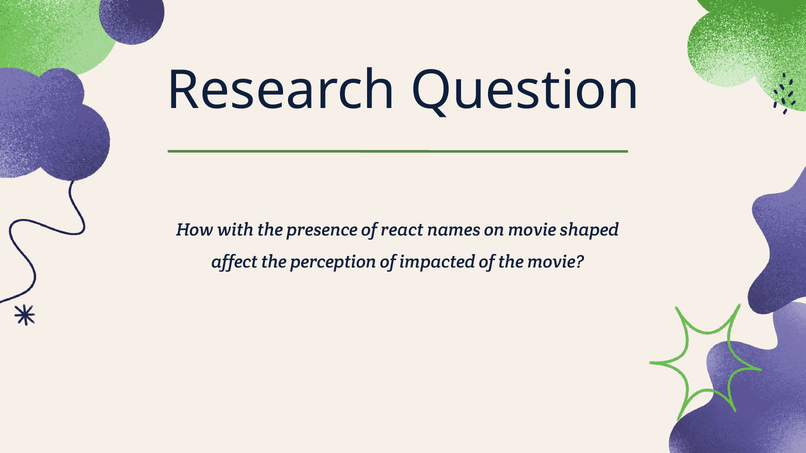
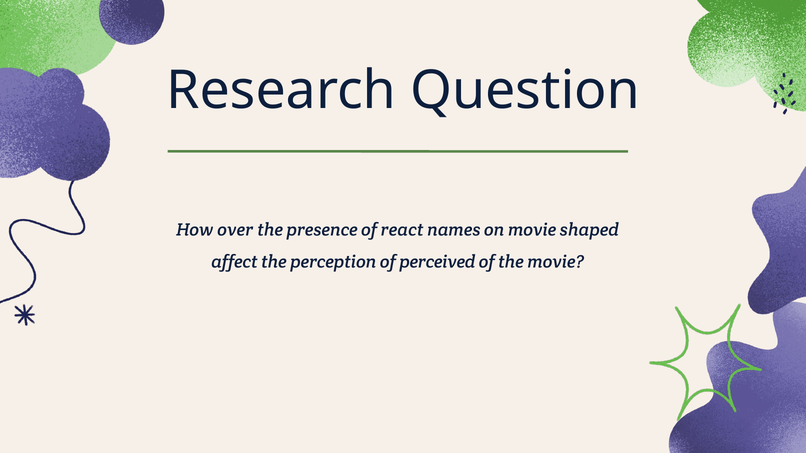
with: with -> over (235, 230)
impacted: impacted -> perceived (437, 262)
